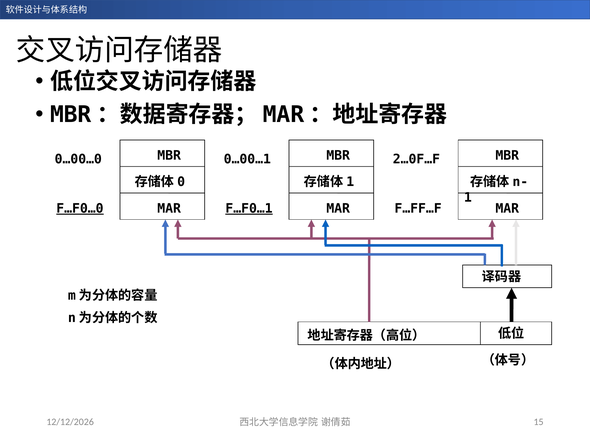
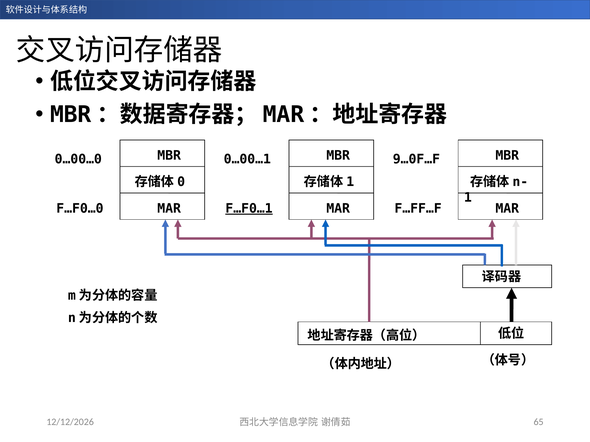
2…0F…F: 2…0F…F -> 9…0F…F (416, 159)
F…F0…0 underline: present -> none (80, 209)
15: 15 -> 65 (539, 422)
